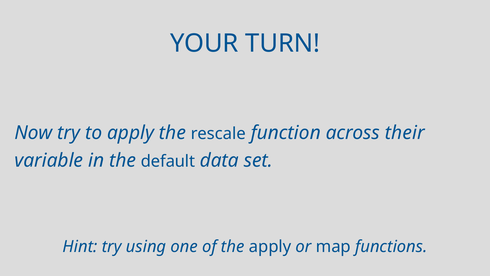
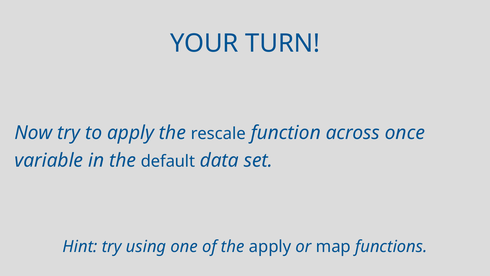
their: their -> once (405, 133)
